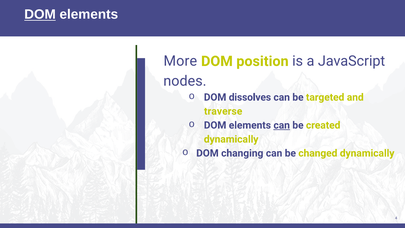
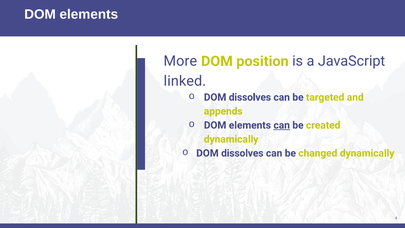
DOM underline: present -> none (40, 14)
nodes: nodes -> linked (185, 81)
traverse: traverse -> appends (223, 111)
changing: changing -> dissolves (242, 153)
